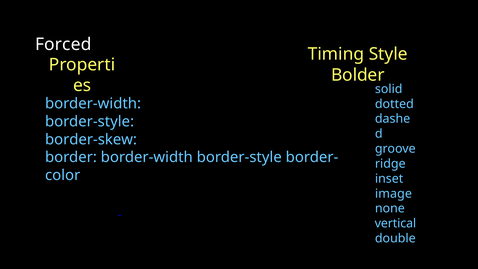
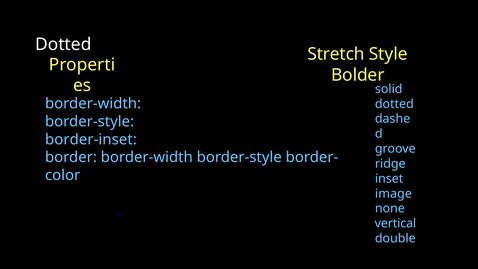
Forced: Forced -> Dotted (63, 44)
Timing: Timing -> Stretch (336, 54)
border-skew: border-skew -> border-inset (91, 139)
